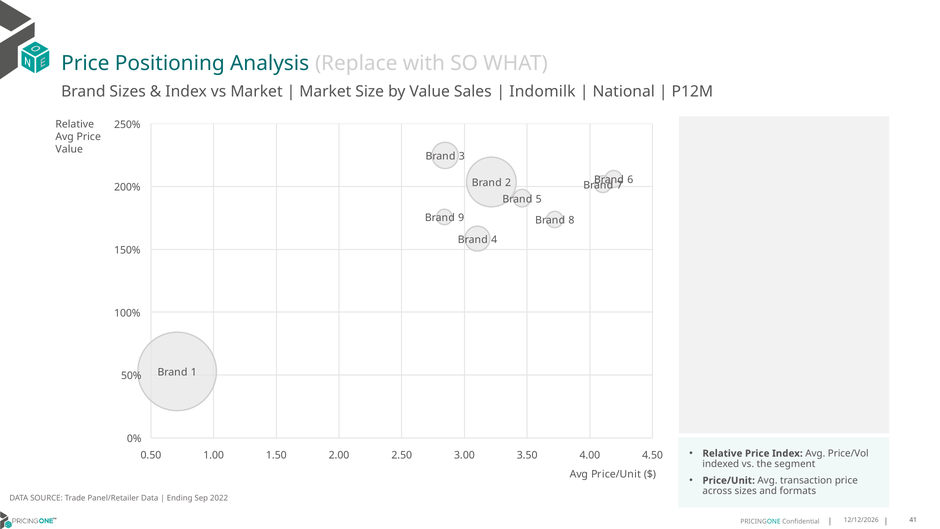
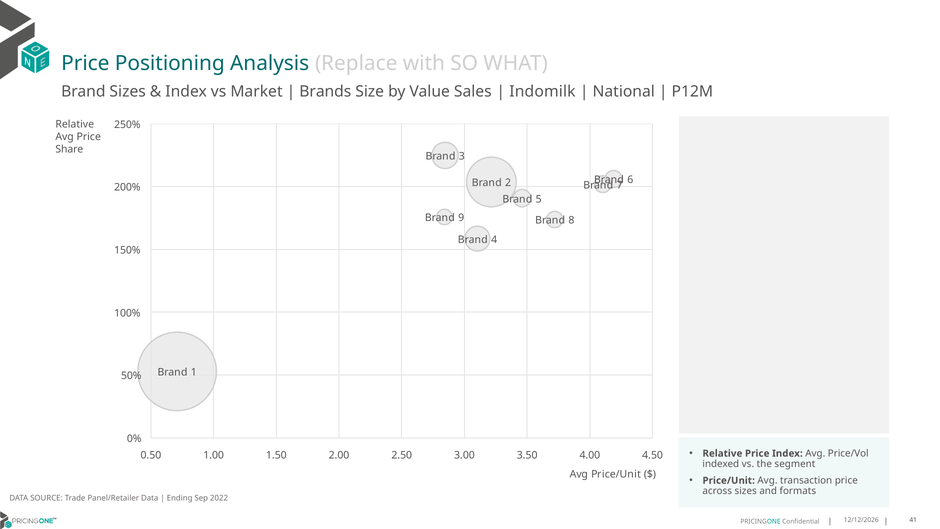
Market: Market -> Brands (325, 92)
Value: Value -> Share (69, 149)
